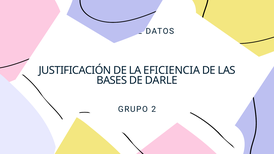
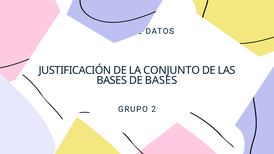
EFICIENCIA: EFICIENCIA -> CONJUNTO (172, 70)
DE DARLE: DARLE -> BASES (161, 80)
